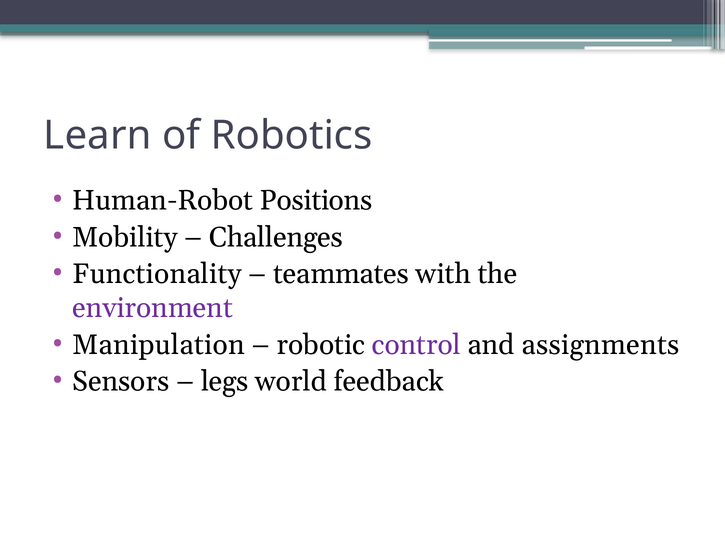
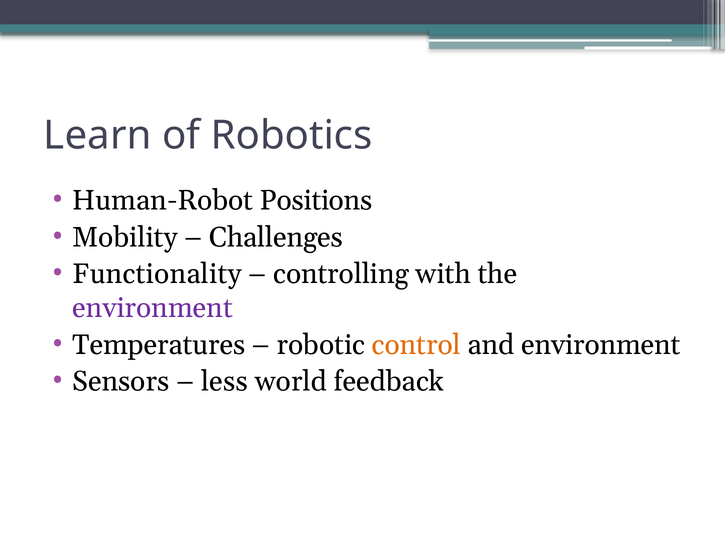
teammates: teammates -> controlling (341, 275)
Manipulation: Manipulation -> Temperatures (159, 345)
control colour: purple -> orange (416, 345)
and assignments: assignments -> environment (601, 345)
legs: legs -> less (225, 382)
